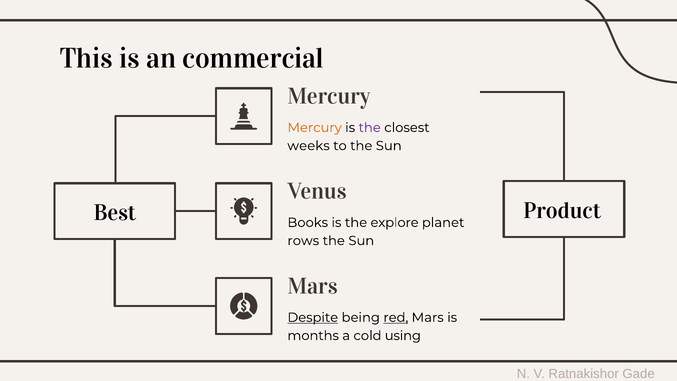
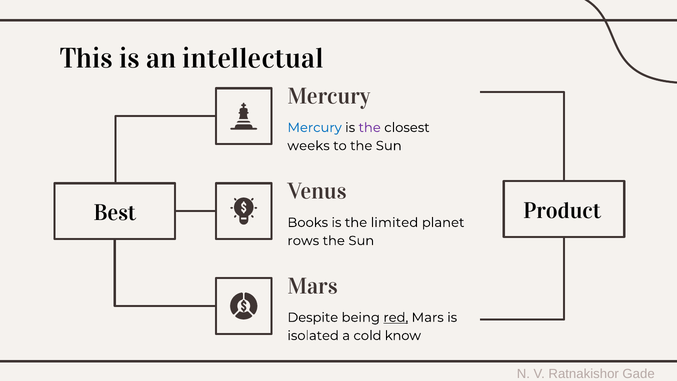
commercial: commercial -> intellectual (253, 59)
Mercury colour: orange -> blue (315, 128)
explore: explore -> limited (394, 222)
Despite underline: present -> none (313, 317)
months: months -> isolated (313, 336)
using: using -> know (403, 336)
